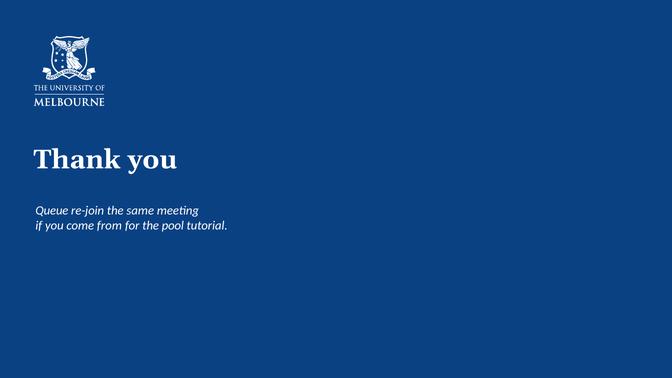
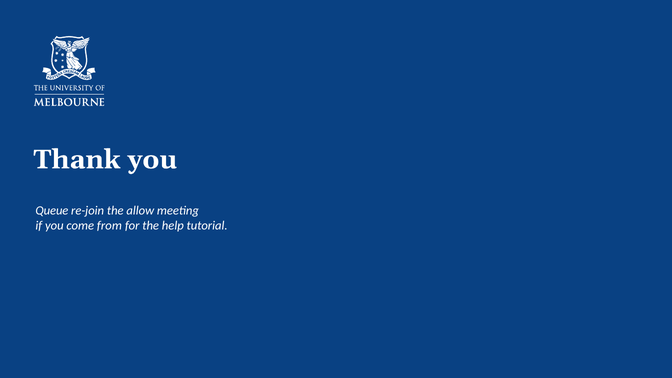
same: same -> allow (140, 210)
pool: pool -> help (173, 226)
